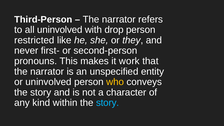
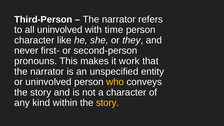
drop: drop -> time (114, 30)
restricted: restricted -> character (34, 40)
story colour: light blue -> yellow (108, 103)
